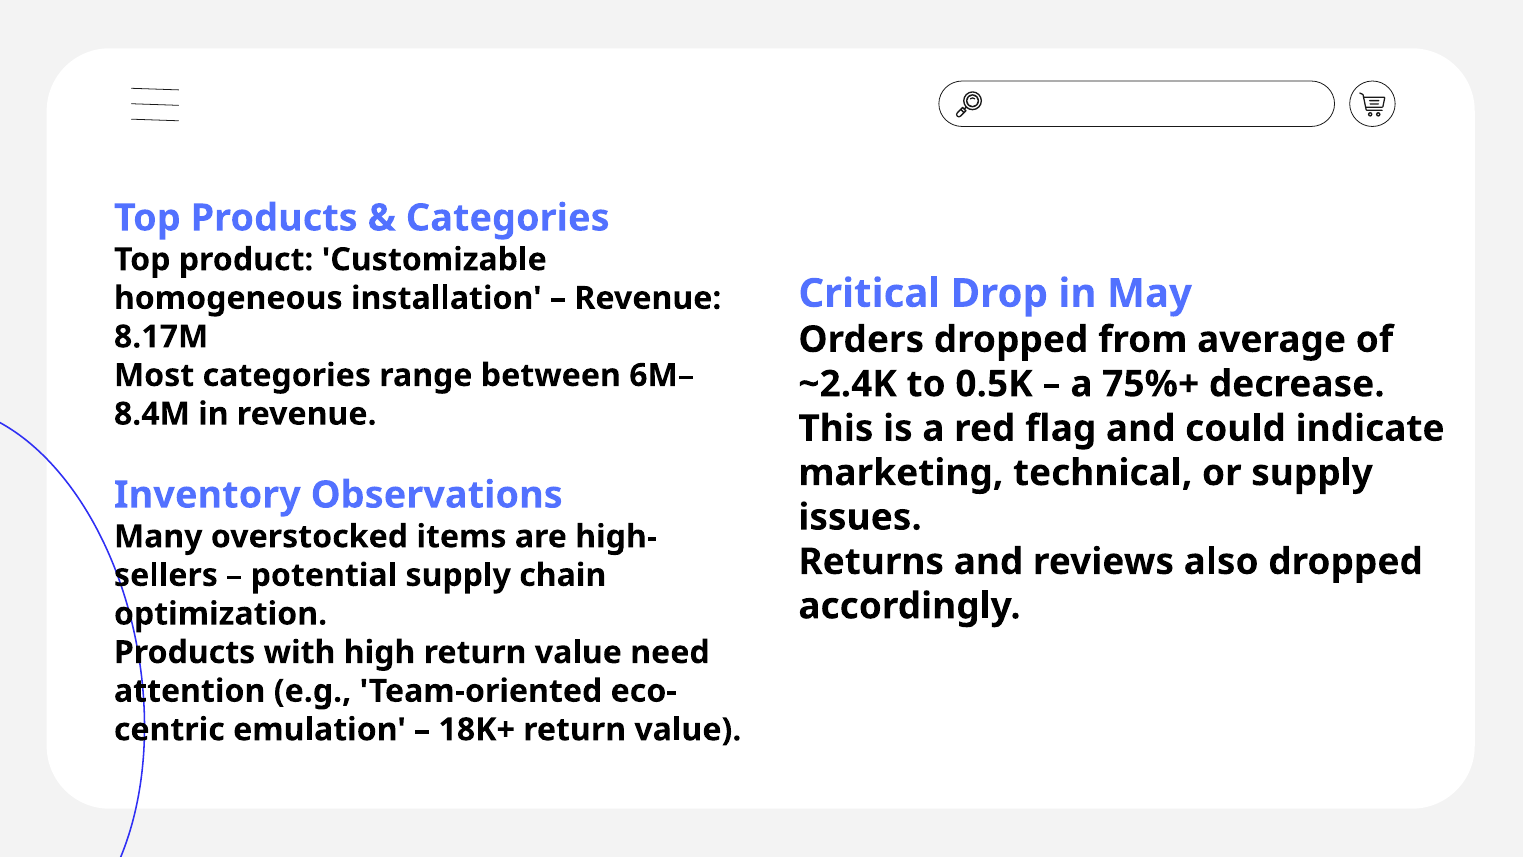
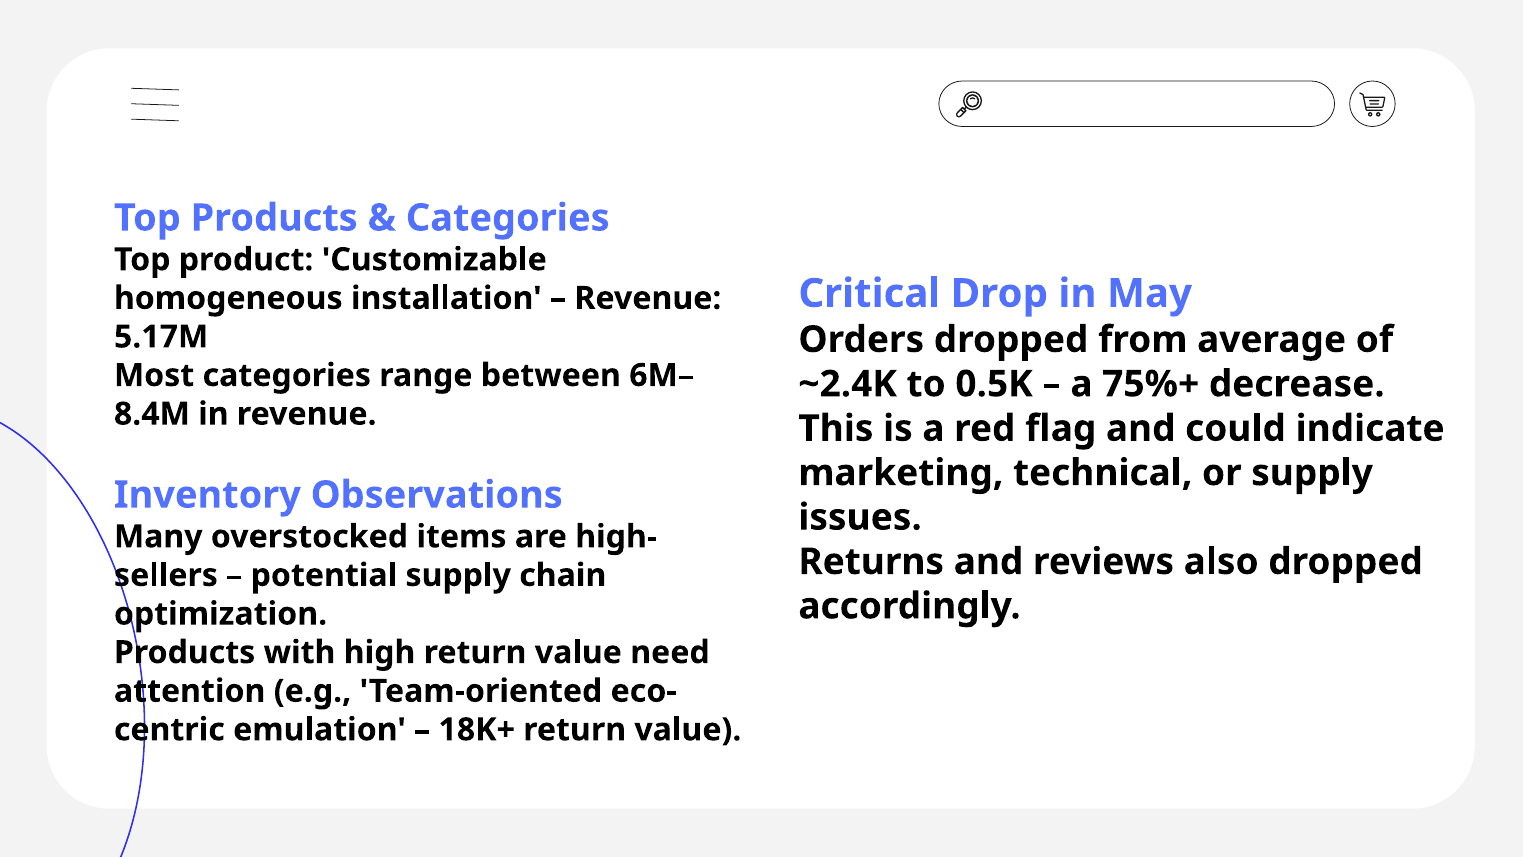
8.17M: 8.17M -> 5.17M (161, 337)
